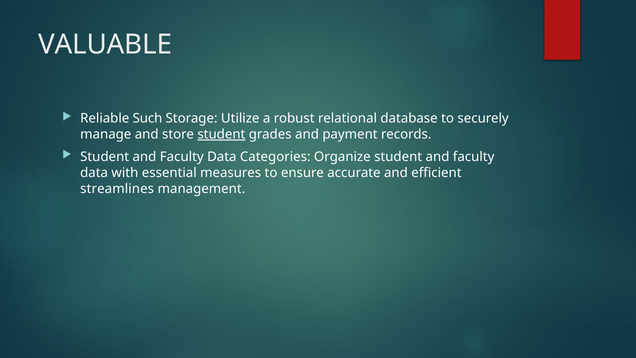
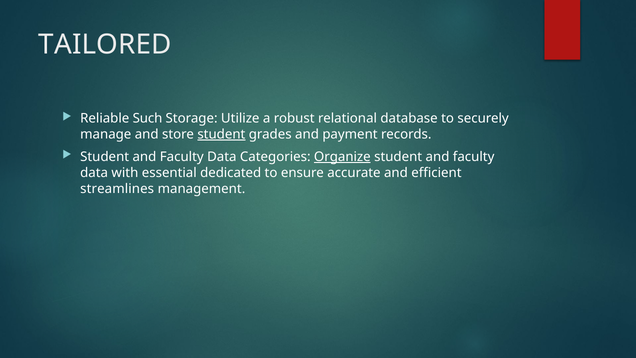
VALUABLE: VALUABLE -> TAILORED (105, 45)
Organize underline: none -> present (342, 157)
measures: measures -> dedicated (231, 173)
